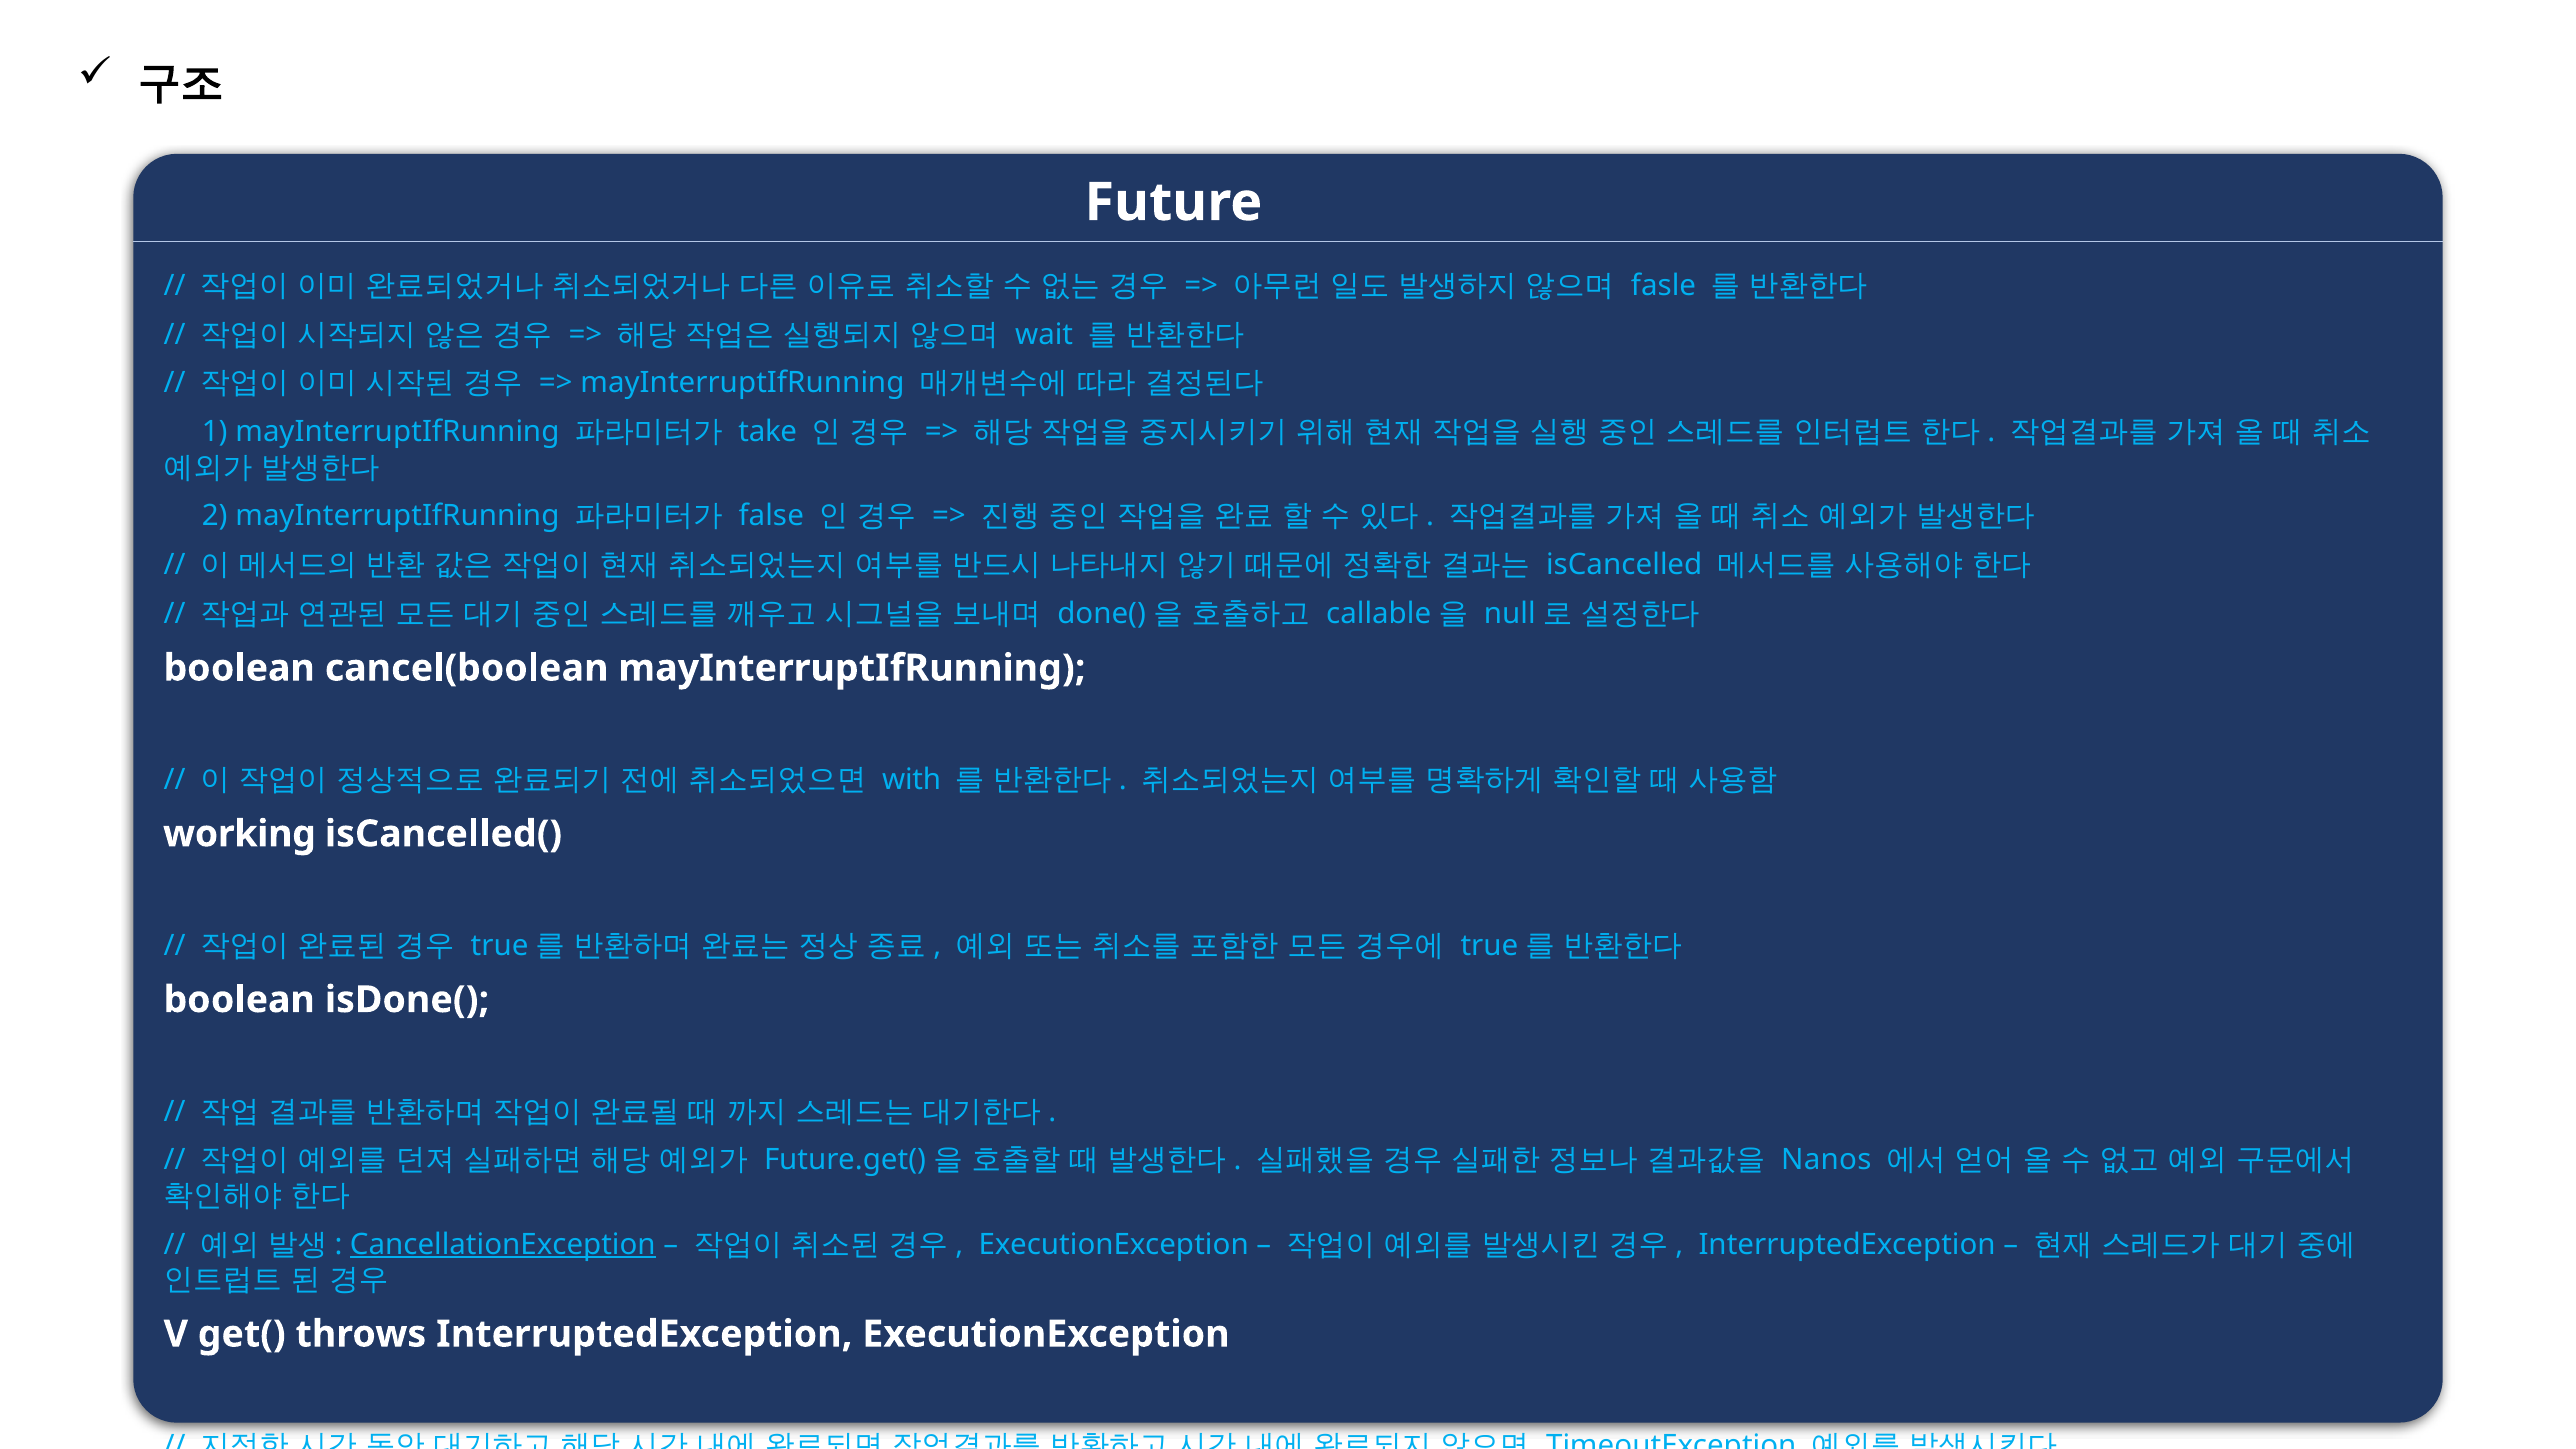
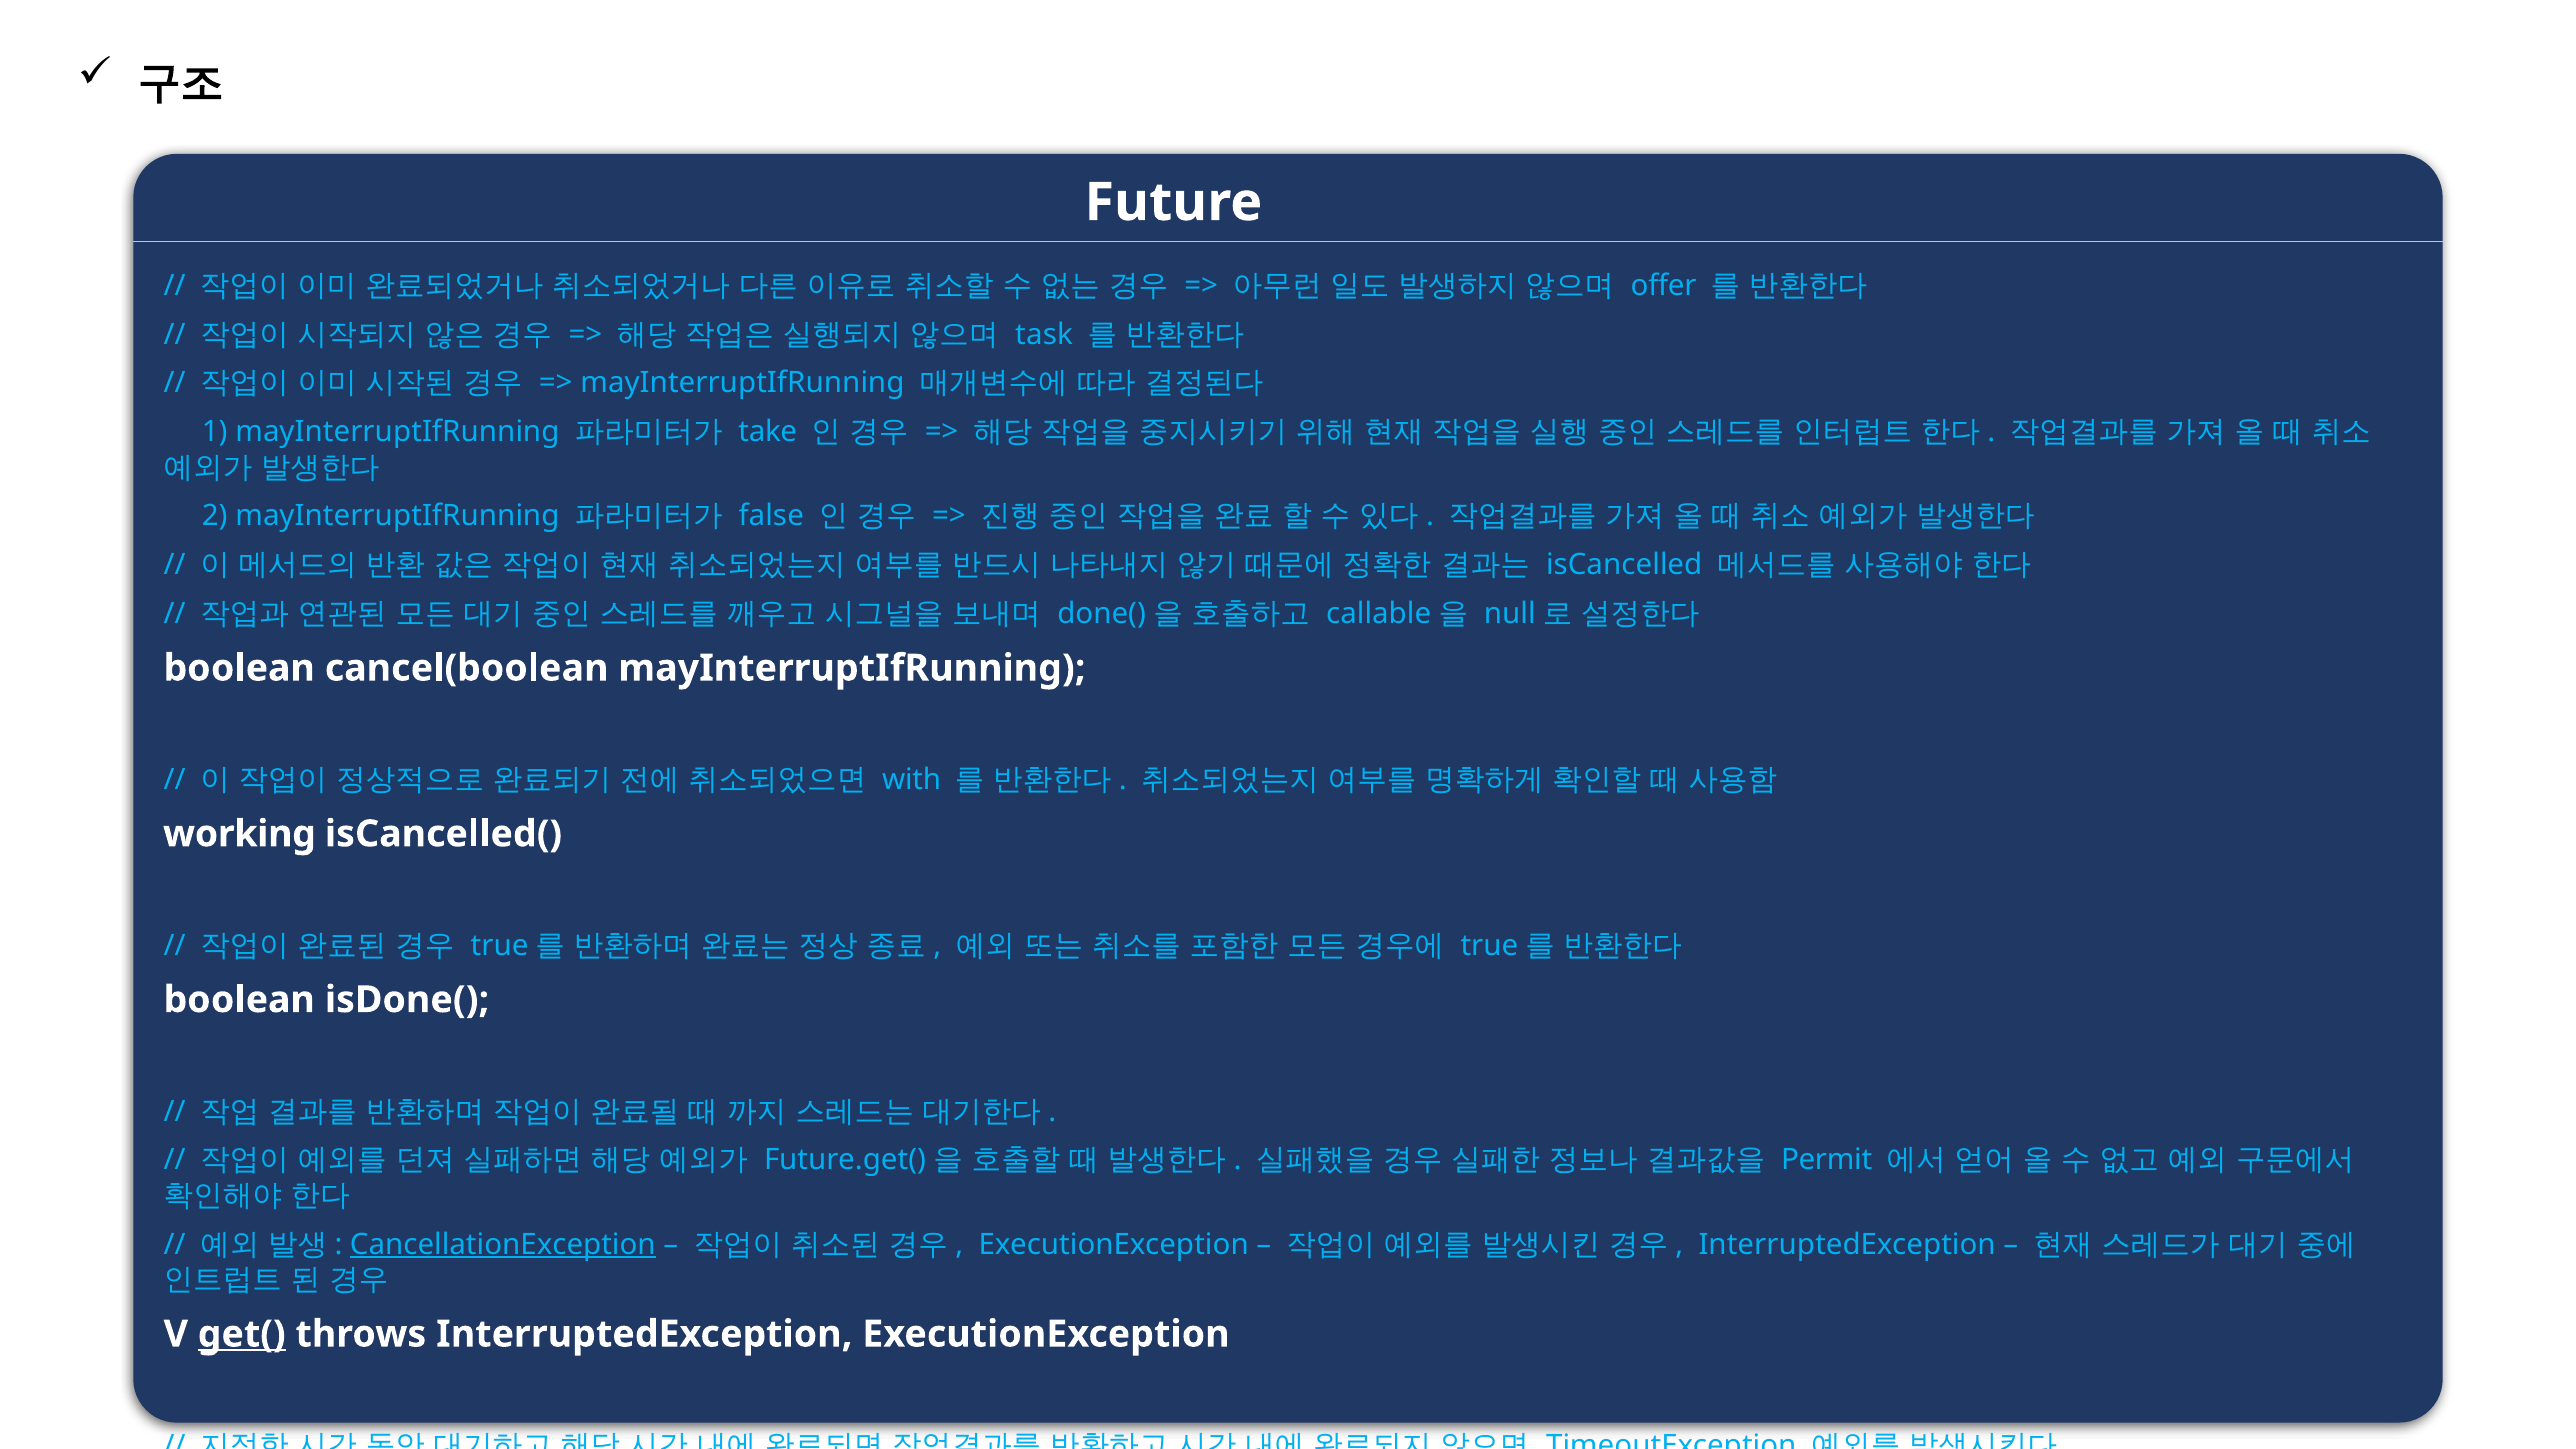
fasle: fasle -> offer (1664, 285)
wait: wait -> task (1044, 334)
Nanos: Nanos -> Permit (1827, 1160)
get( underline: none -> present (242, 1334)
